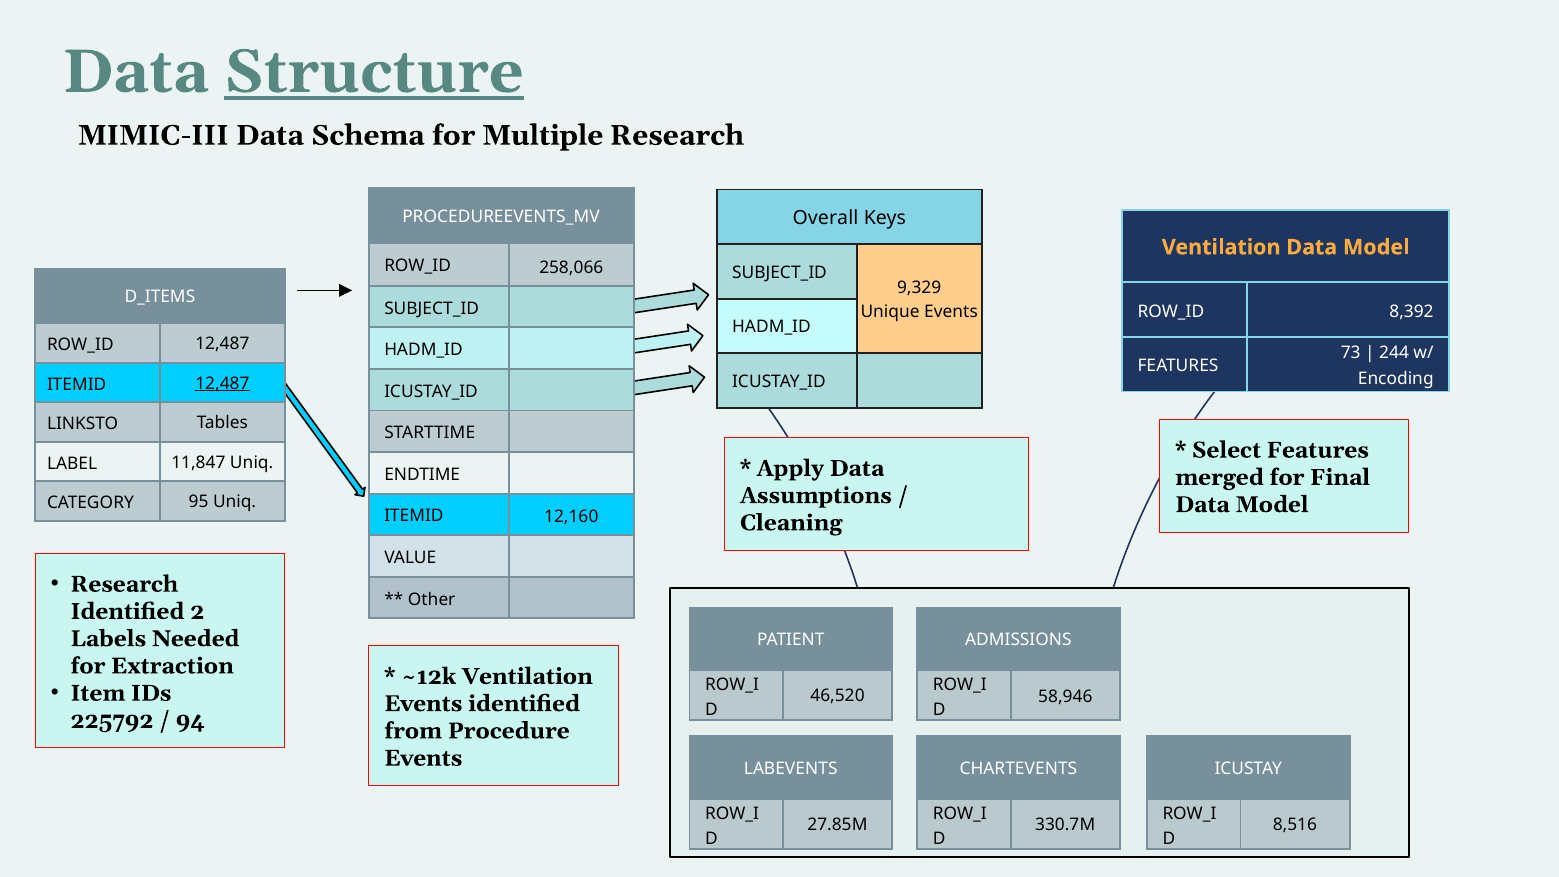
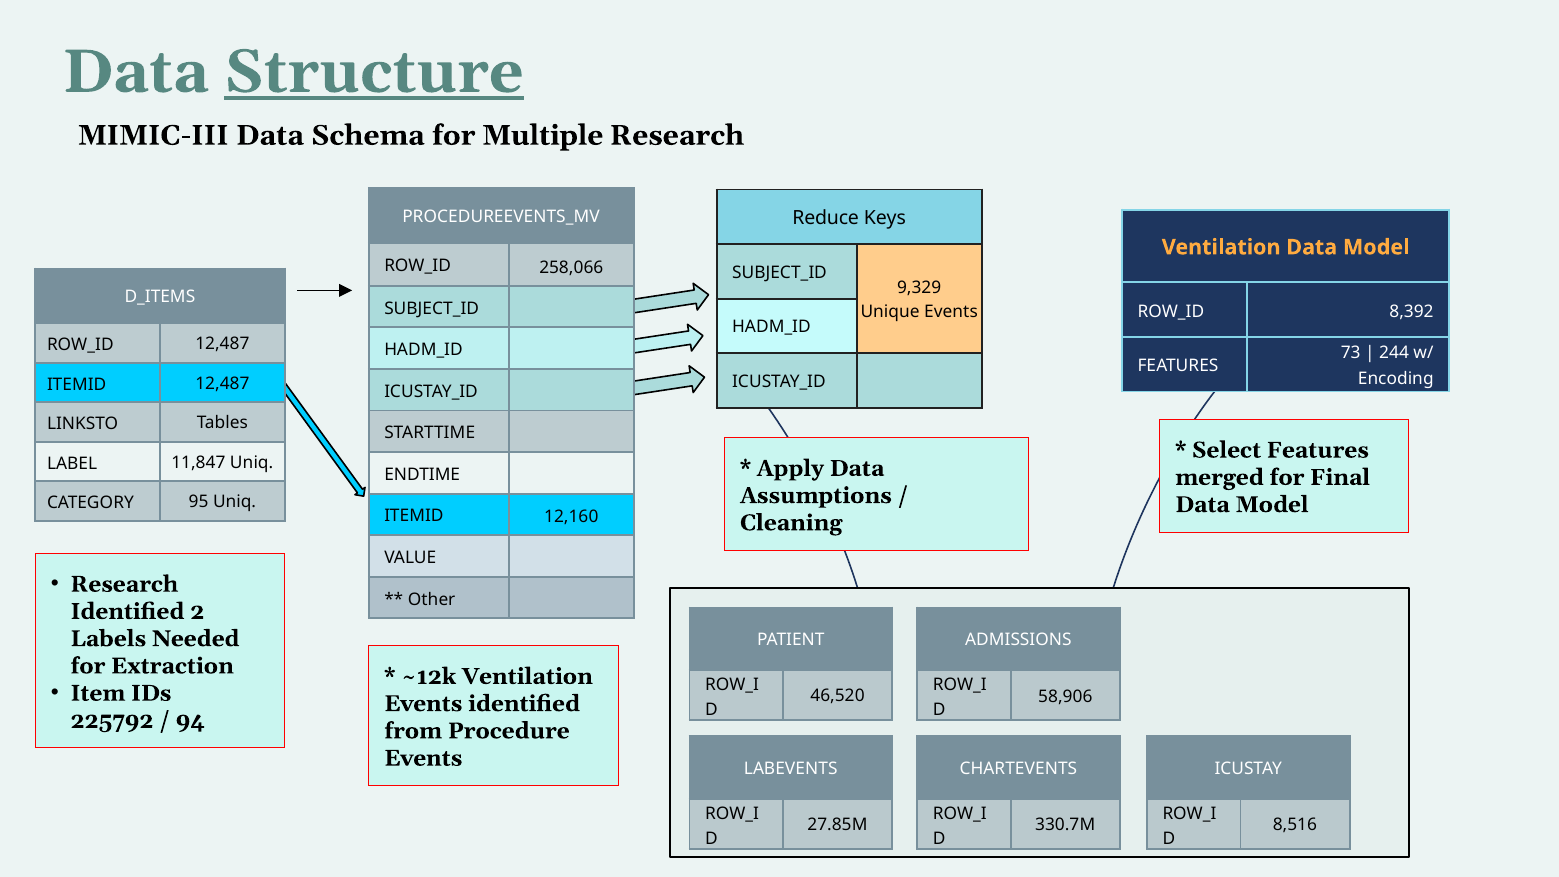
Overall: Overall -> Reduce (826, 218)
12,487 underline: present -> none (222, 383)
58,946: 58,946 -> 58,906 (1065, 697)
